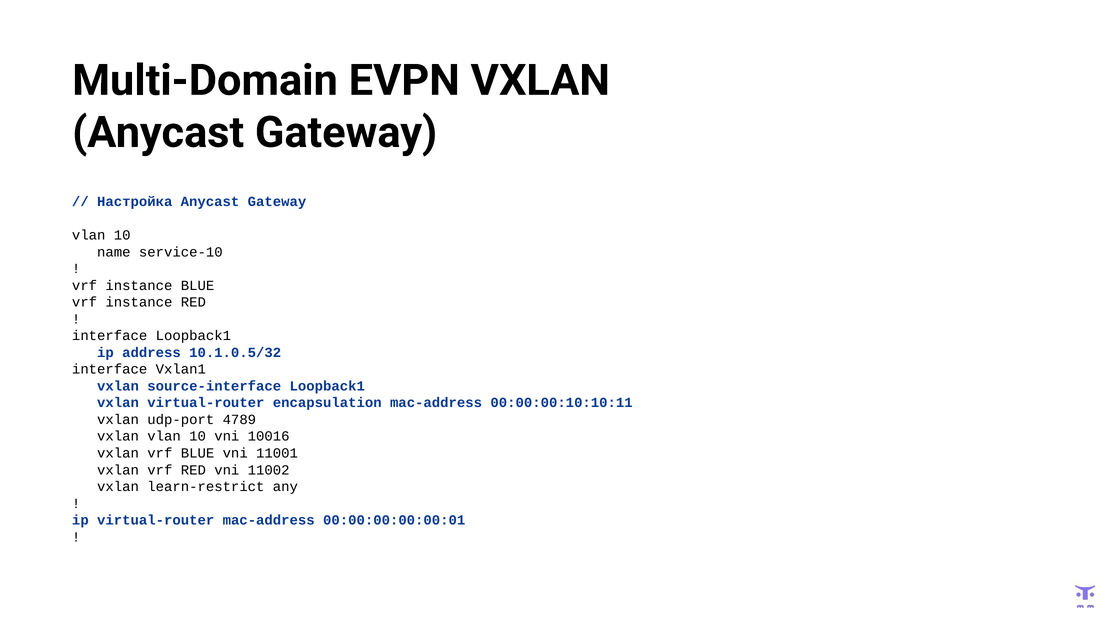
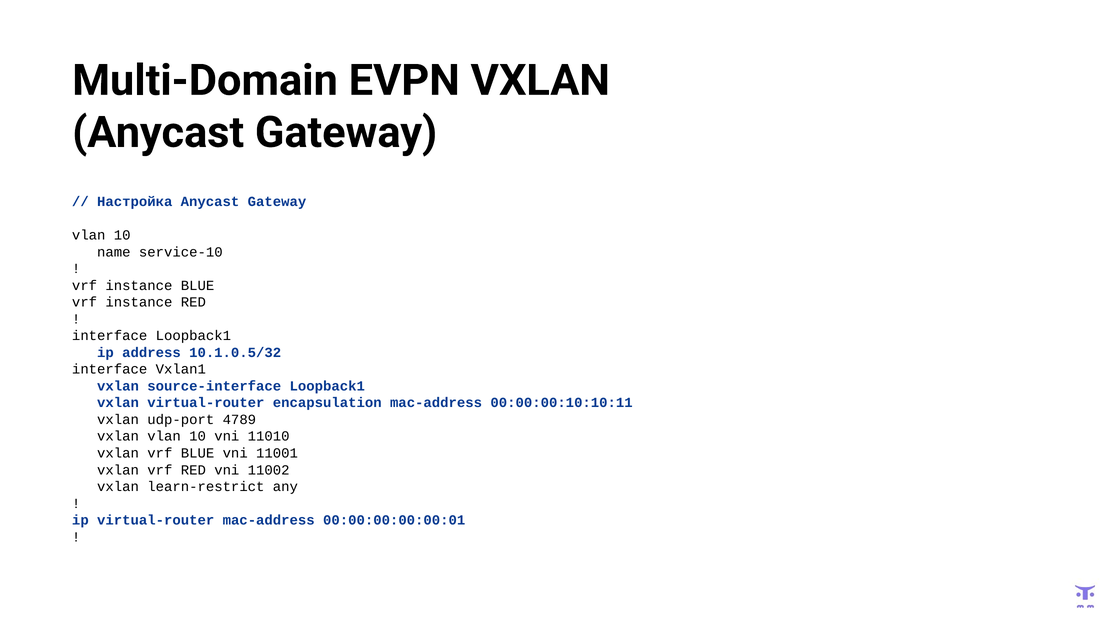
10016: 10016 -> 11010 (269, 437)
